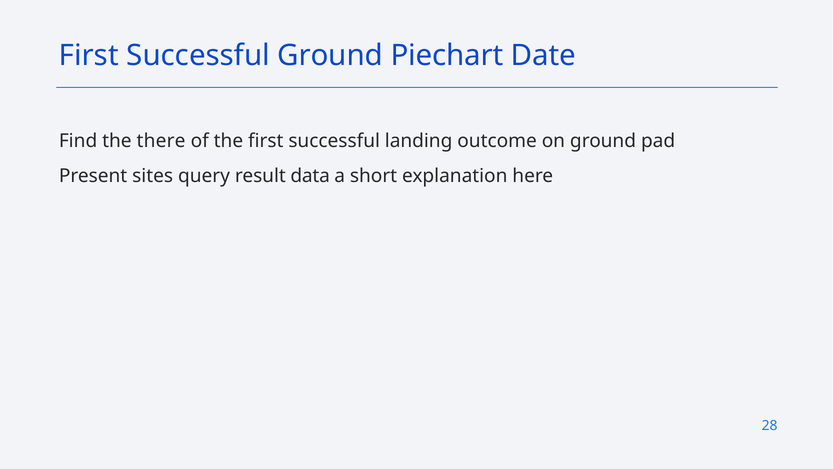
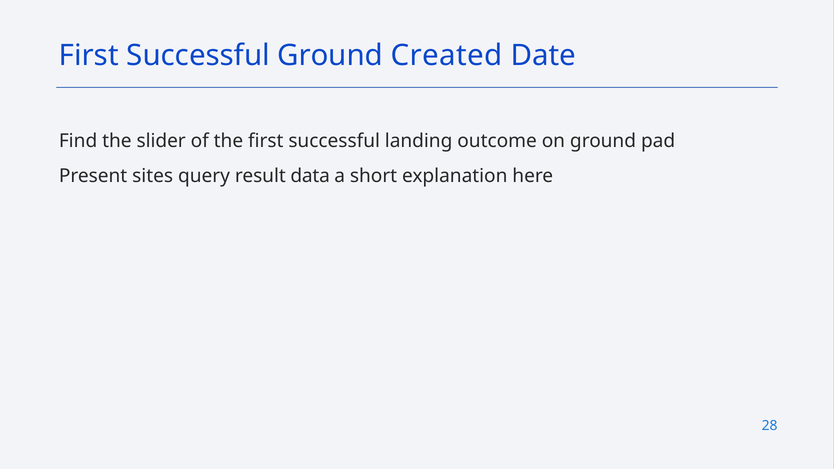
Piechart: Piechart -> Created (447, 56)
there: there -> slider (161, 141)
